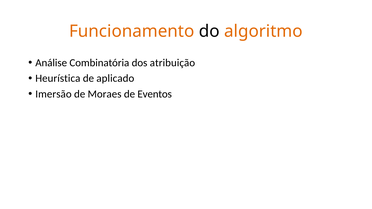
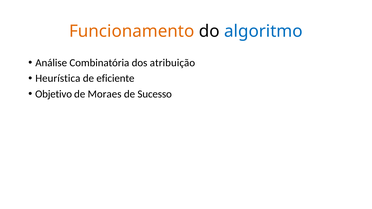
algoritmo colour: orange -> blue (263, 31)
aplicado: aplicado -> eficiente (115, 78)
Imersão: Imersão -> Objetivo (54, 94)
Eventos: Eventos -> Sucesso (155, 94)
